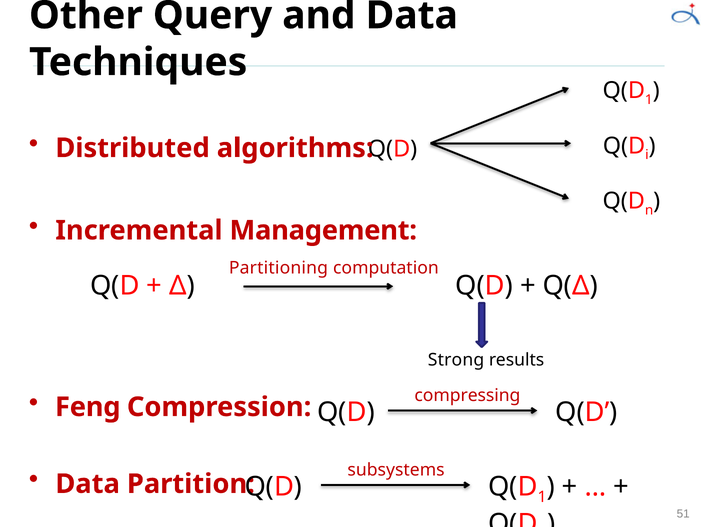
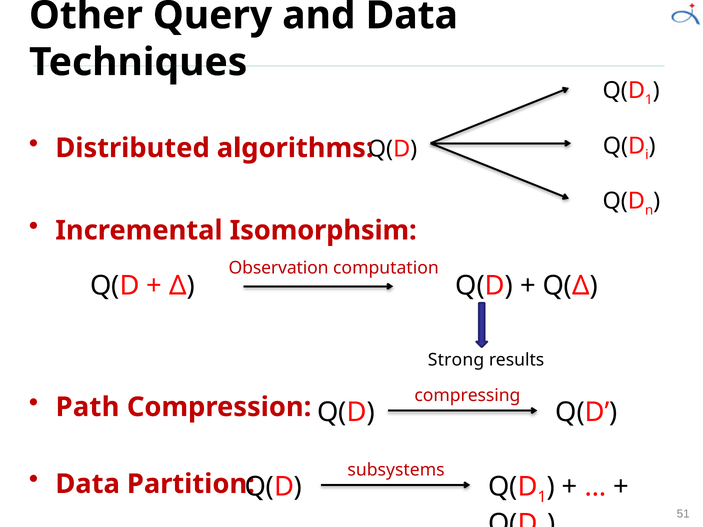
Management: Management -> Isomorphsim (323, 231)
Partitioning: Partitioning -> Observation (279, 268)
Feng: Feng -> Path (87, 407)
